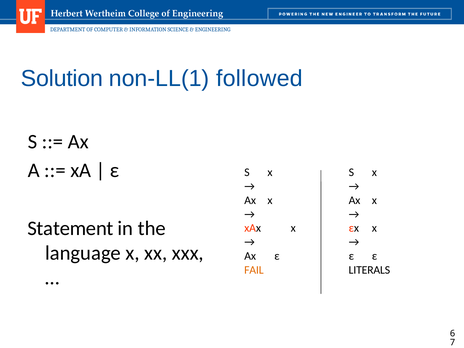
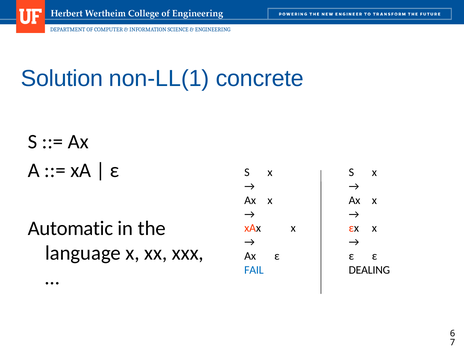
followed: followed -> concrete (260, 78)
Statement: Statement -> Automatic (70, 228)
FAIL colour: orange -> blue (254, 270)
LITERALS: LITERALS -> DEALING (369, 270)
